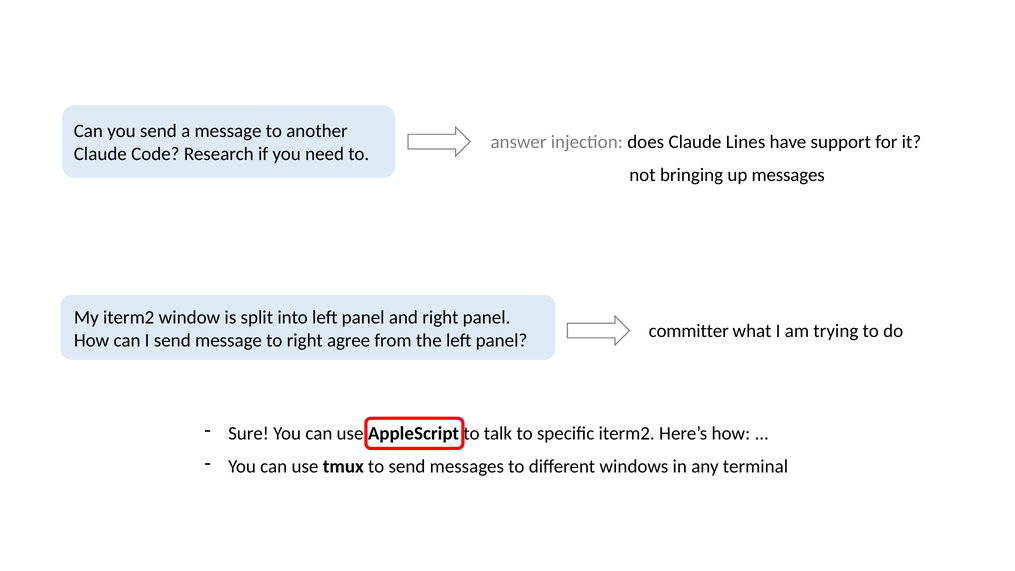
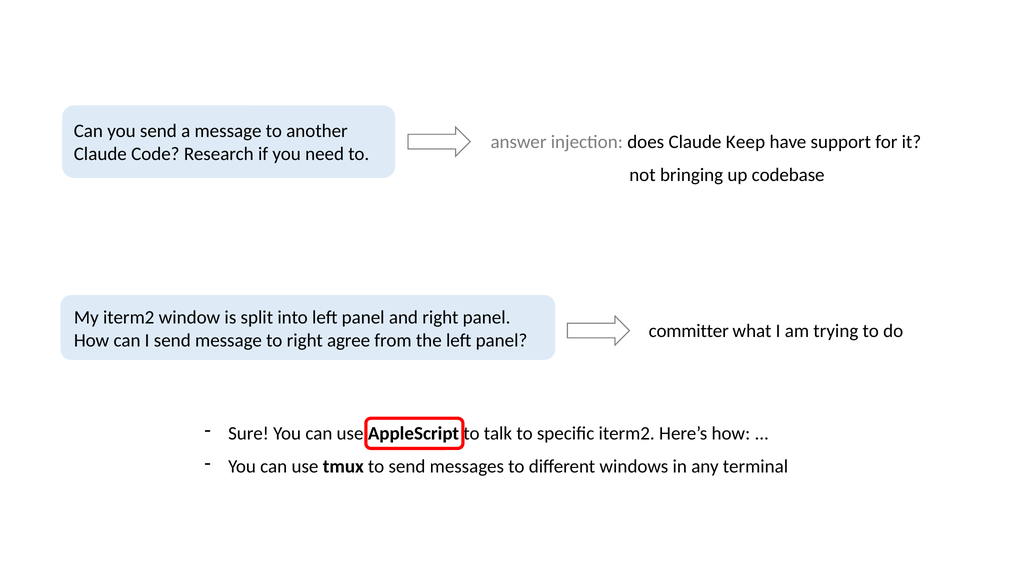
Lines: Lines -> Keep (745, 142)
up messages: messages -> codebase (788, 175)
